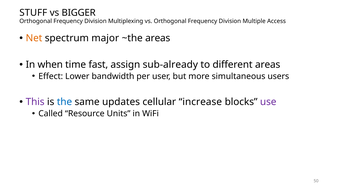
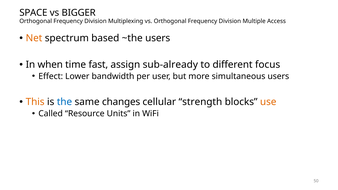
STUFF: STUFF -> SPACE (33, 13)
major: major -> based (105, 38)
~the areas: areas -> users (158, 38)
different areas: areas -> focus (268, 65)
This colour: purple -> orange (35, 102)
updates: updates -> changes (121, 102)
increase: increase -> strength (200, 102)
use colour: purple -> orange (268, 102)
